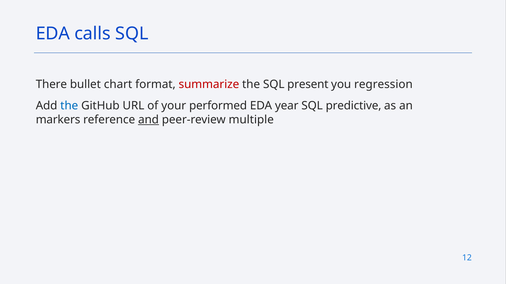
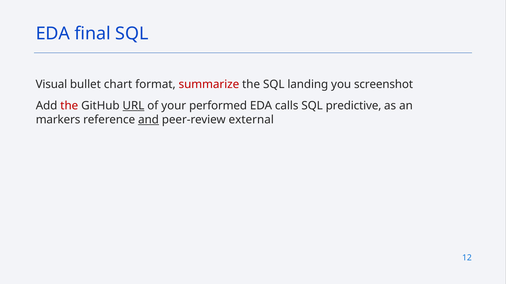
calls: calls -> final (93, 34)
There: There -> Visual (51, 85)
present: present -> landing (308, 85)
regression: regression -> screenshot (384, 85)
the colour: blue -> red (69, 106)
URL underline: none -> present (133, 106)
year: year -> calls (287, 106)
multiple: multiple -> external (251, 120)
